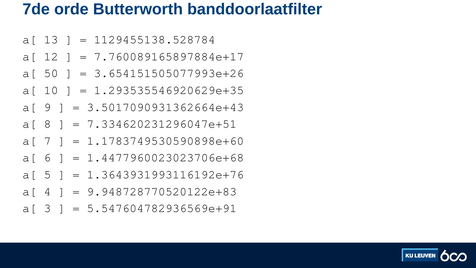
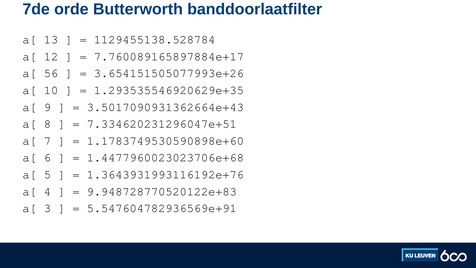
50: 50 -> 56 (51, 73)
